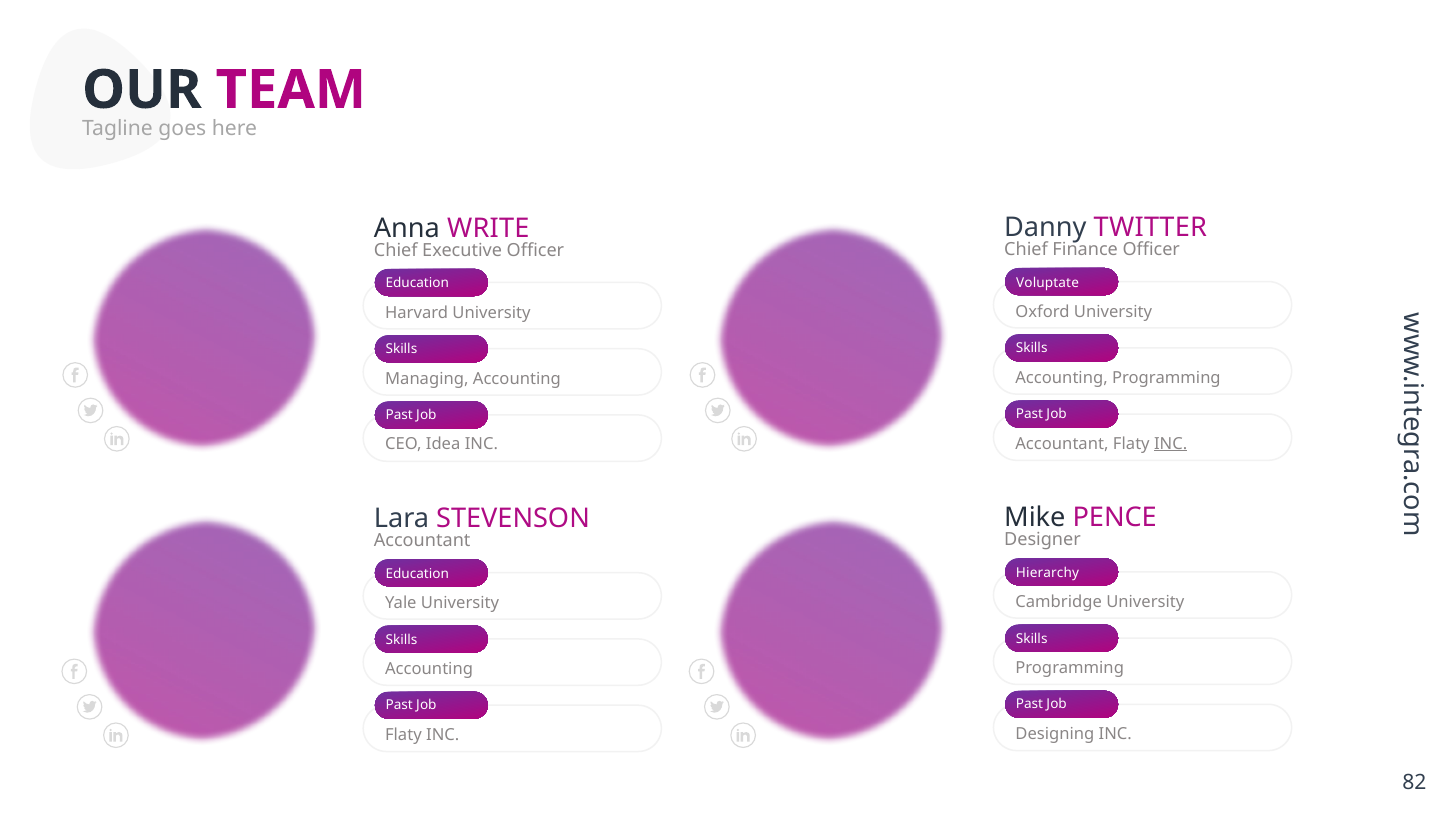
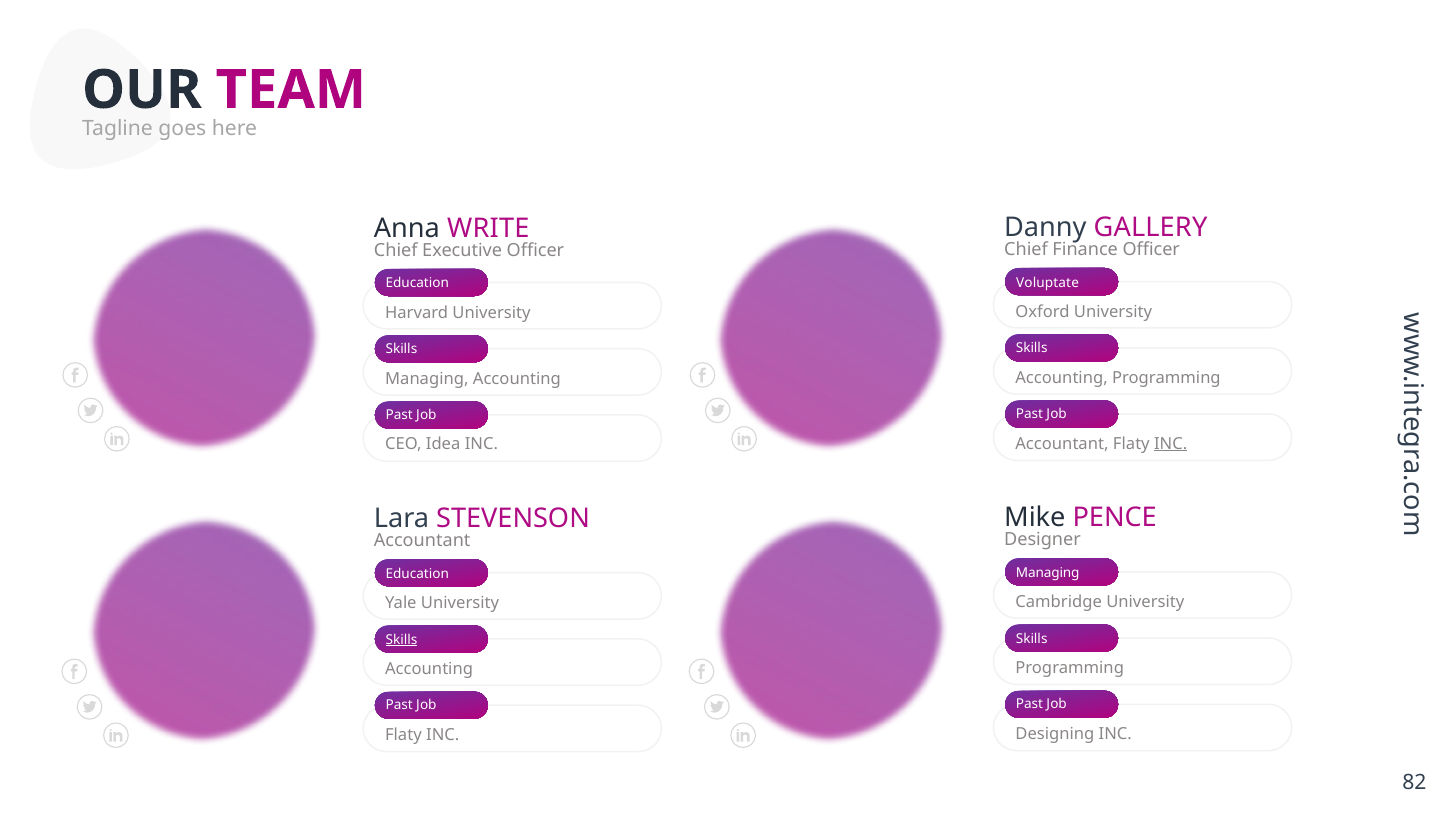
TWITTER: TWITTER -> GALLERY (1150, 228)
Hierarchy: Hierarchy -> Managing (1048, 573)
Skills underline: none -> present (401, 640)
